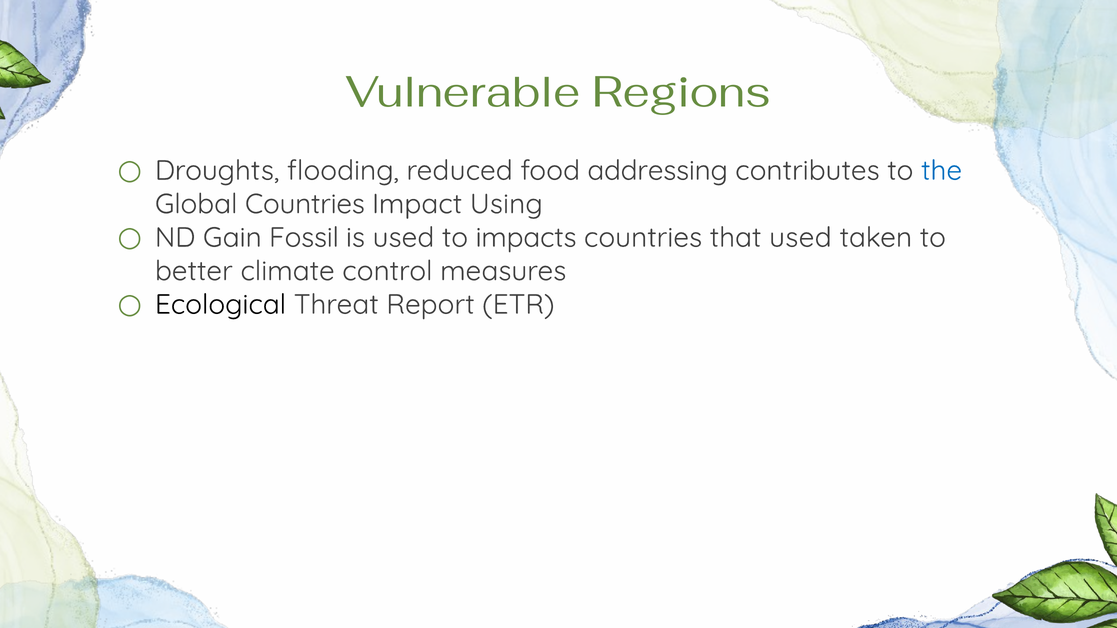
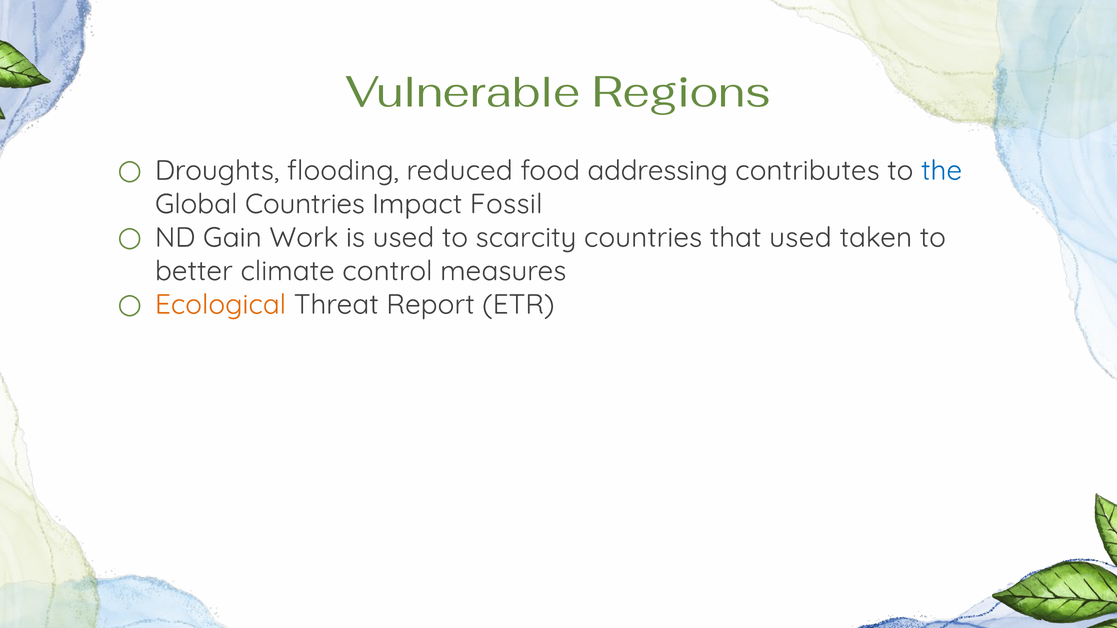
Using: Using -> Fossil (506, 204)
Fossil: Fossil -> Work (304, 238)
impacts: impacts -> scarcity (526, 238)
Ecological colour: black -> orange (221, 305)
